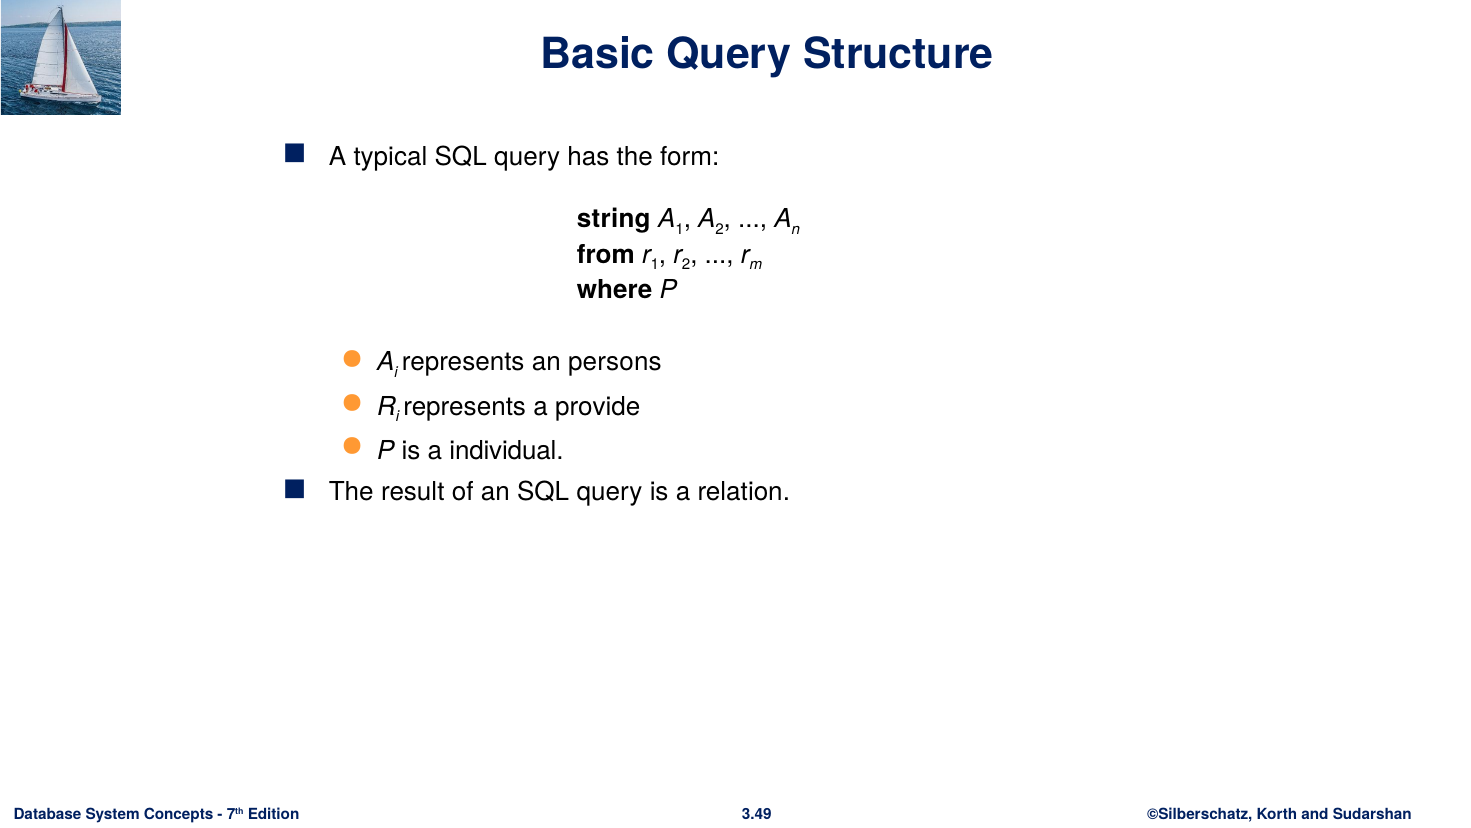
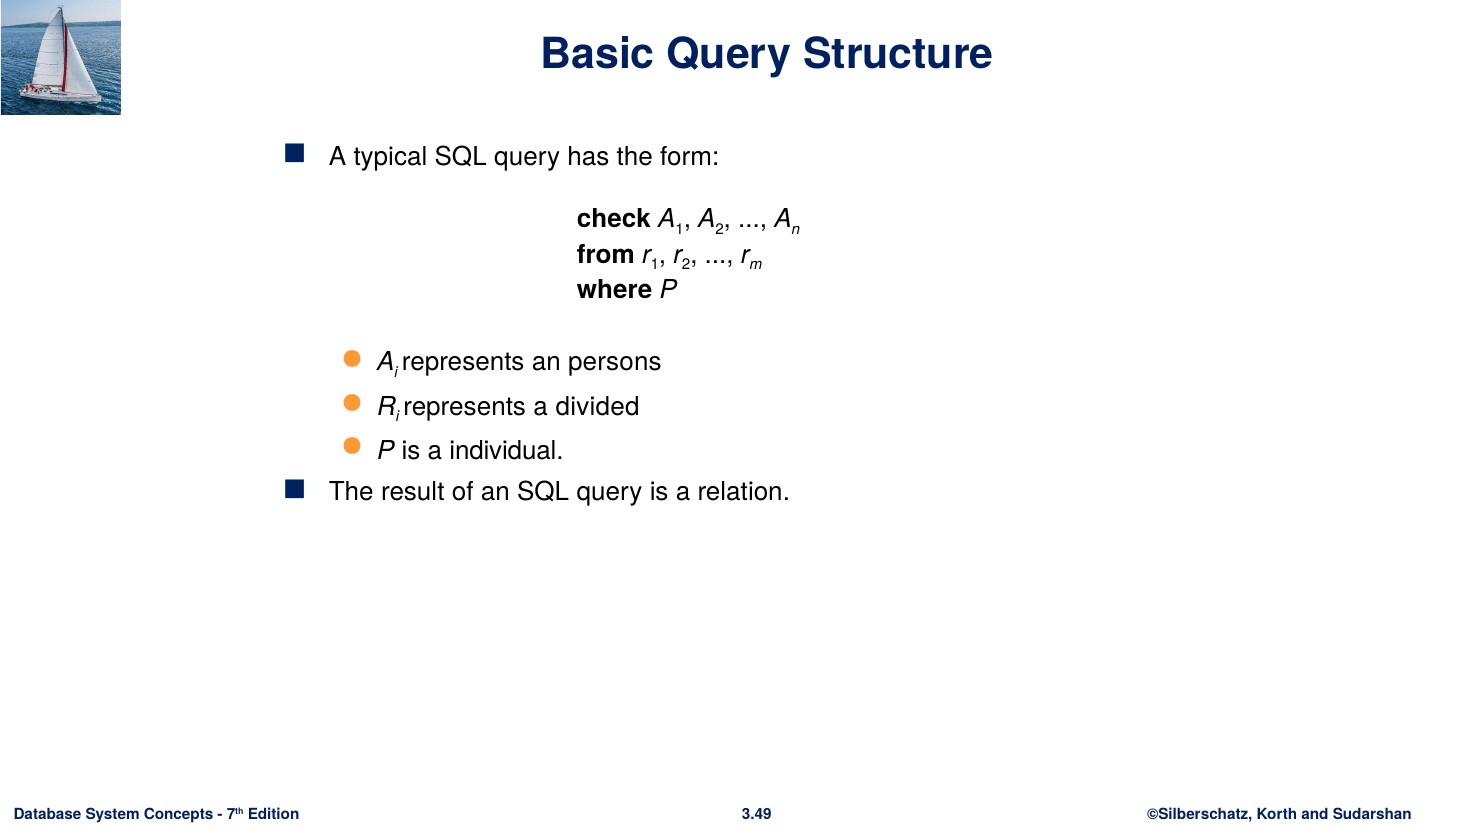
string: string -> check (614, 219)
provide: provide -> divided (598, 406)
